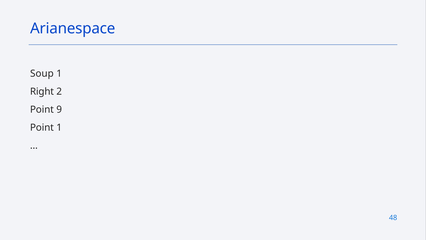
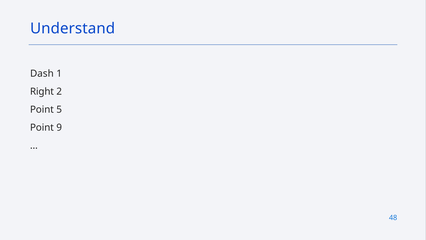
Arianespace: Arianespace -> Understand (73, 28)
Soup: Soup -> Dash (42, 74)
9: 9 -> 5 (59, 109)
Point 1: 1 -> 9 (59, 127)
